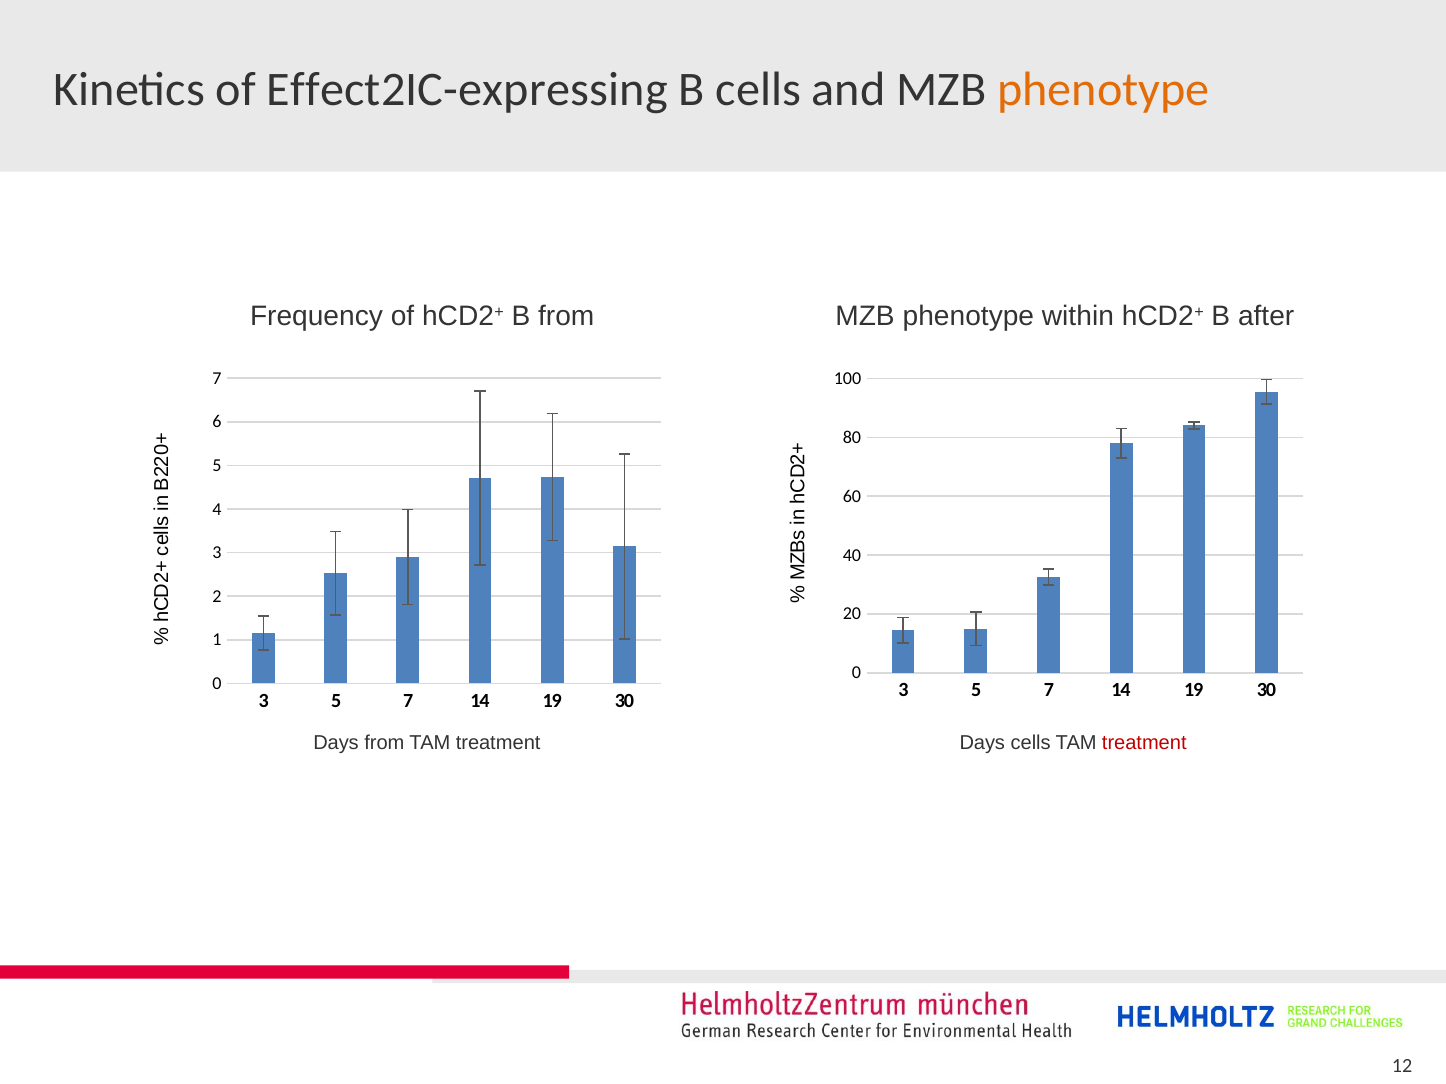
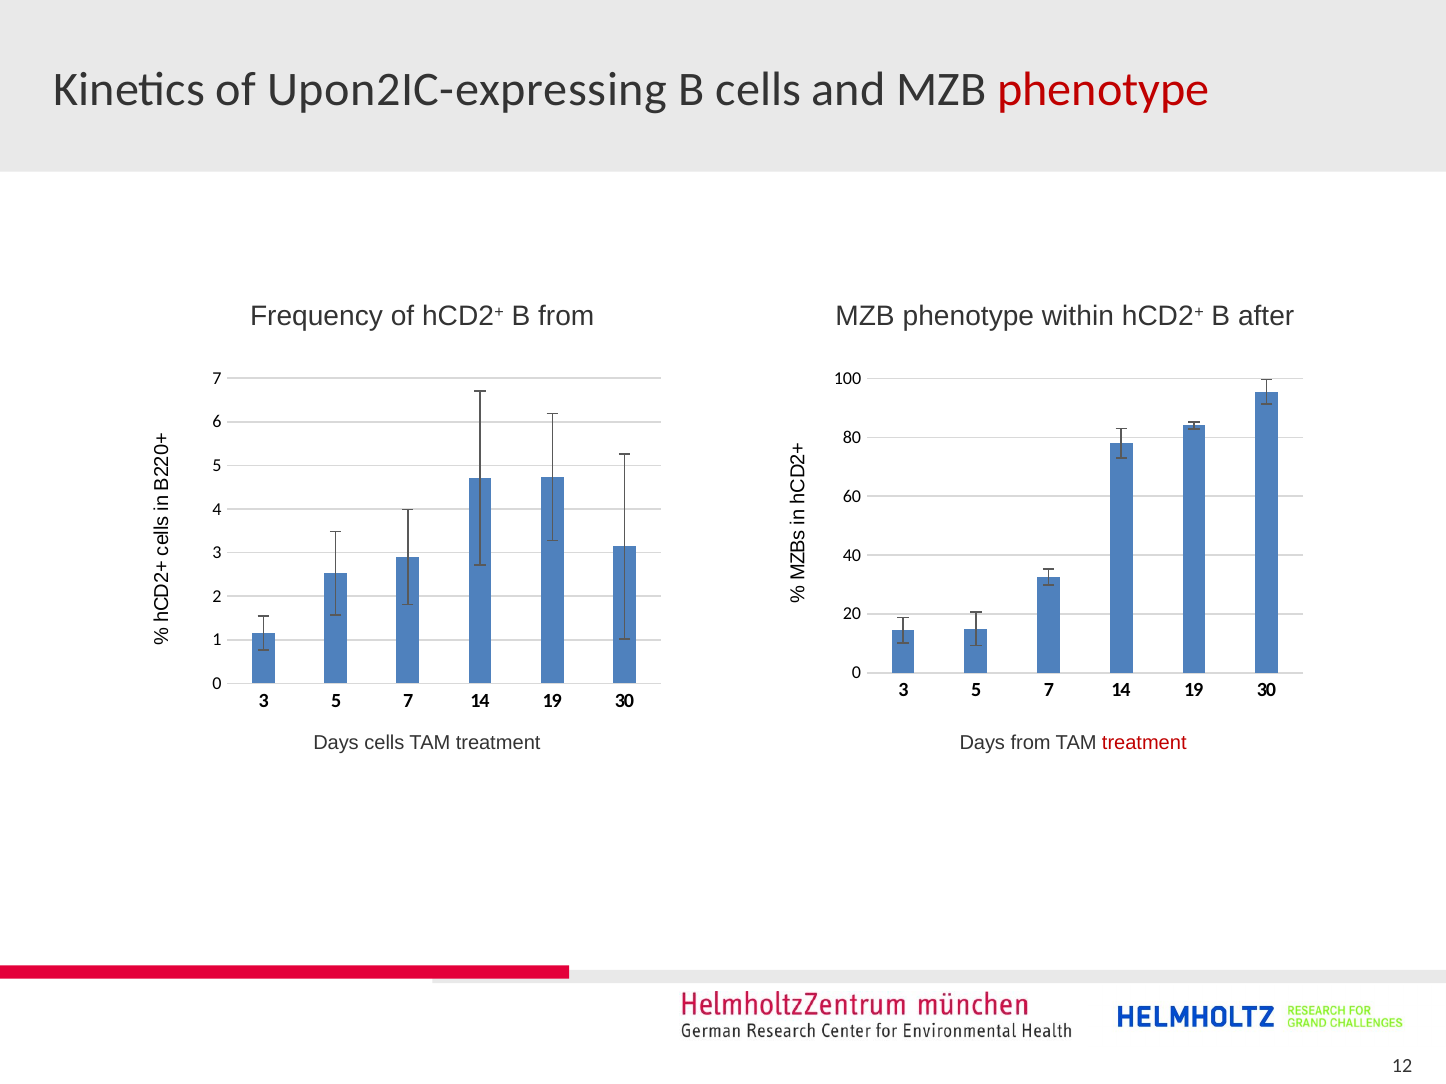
Effect2IC-expressing: Effect2IC-expressing -> Upon2IC-expressing (467, 89)
phenotype colour: orange -> red (1103, 89)
Days from: from -> cells (384, 743)
Days cells: cells -> from (1031, 743)
